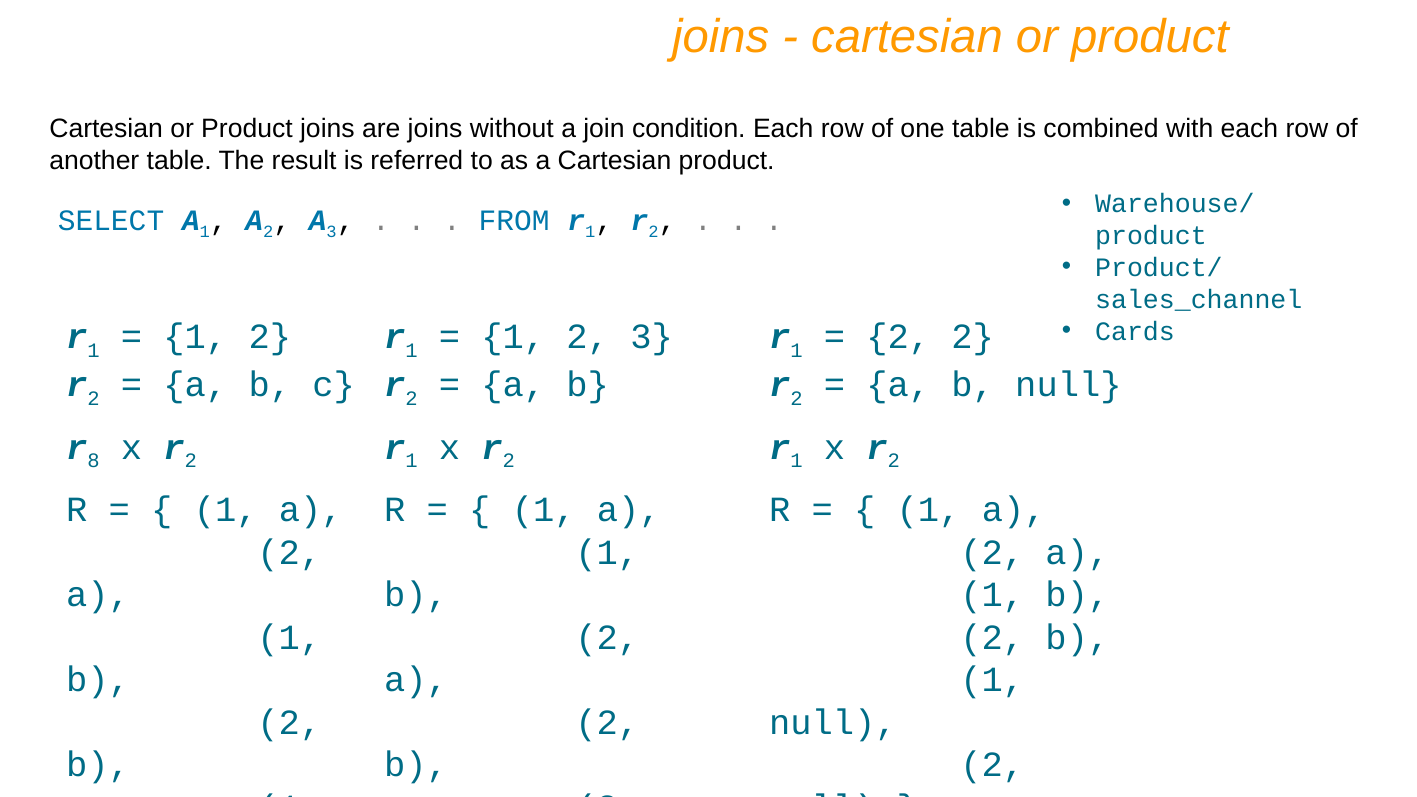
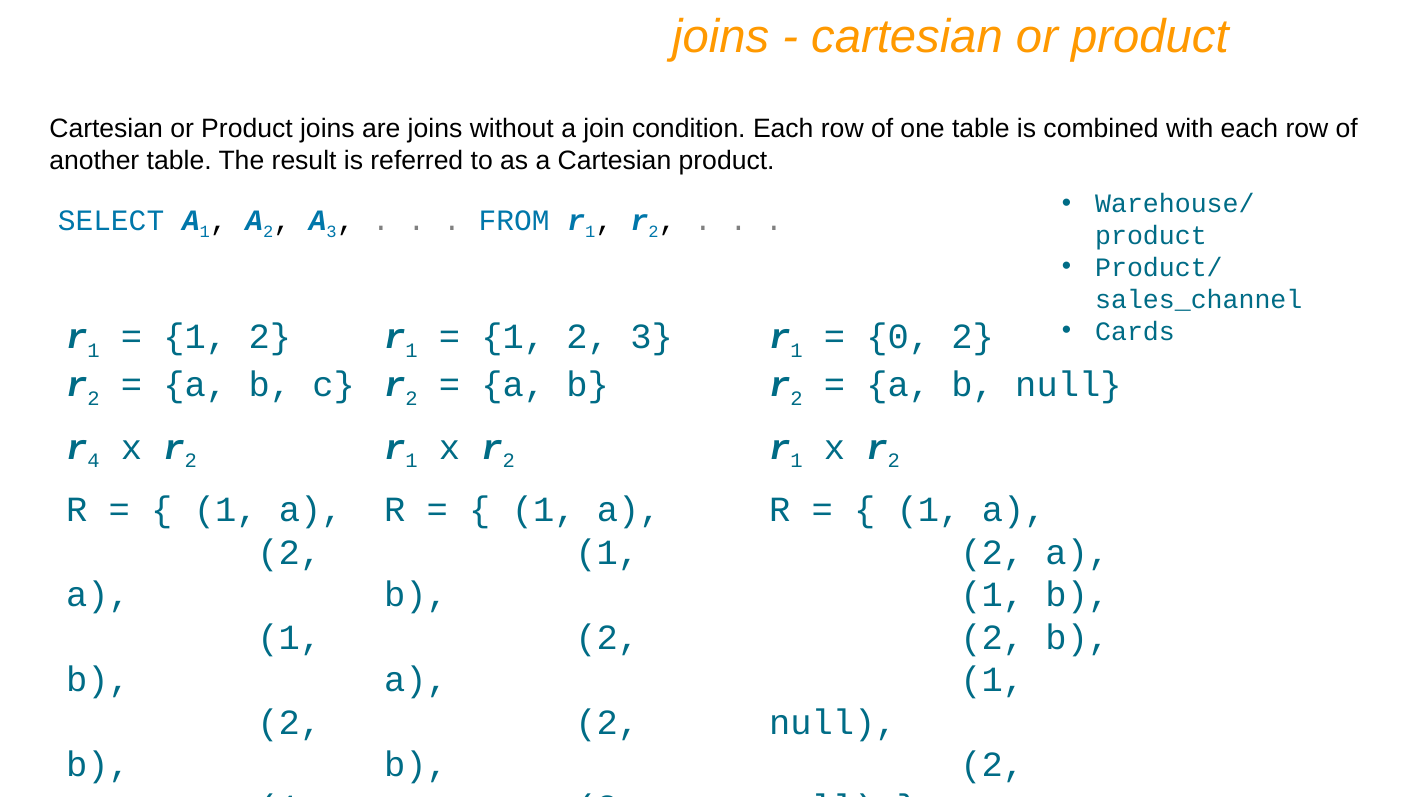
2: 2 -> 0 (898, 337)
r 8: 8 -> 4 (94, 461)
